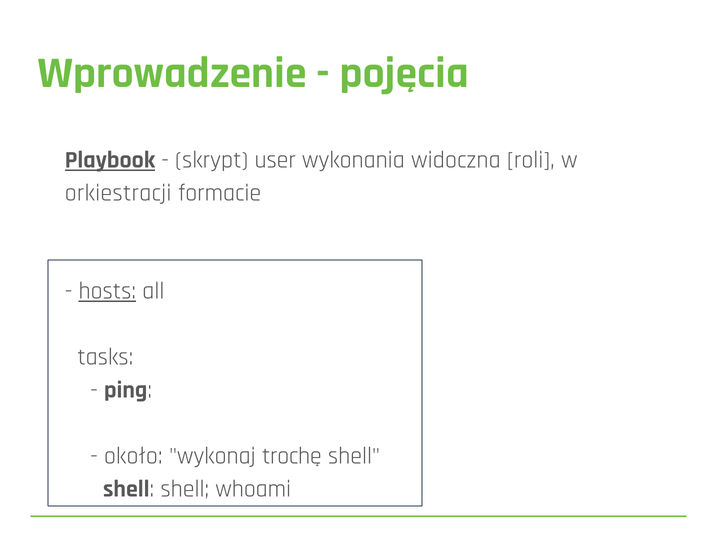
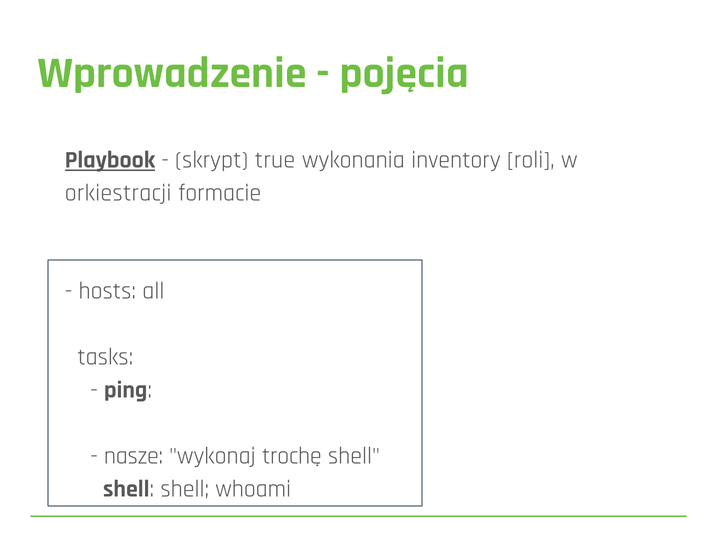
user: user -> true (275, 160)
widoczna: widoczna -> inventory (456, 160)
hosts underline: present -> none (107, 291)
około: około -> nasze (134, 455)
